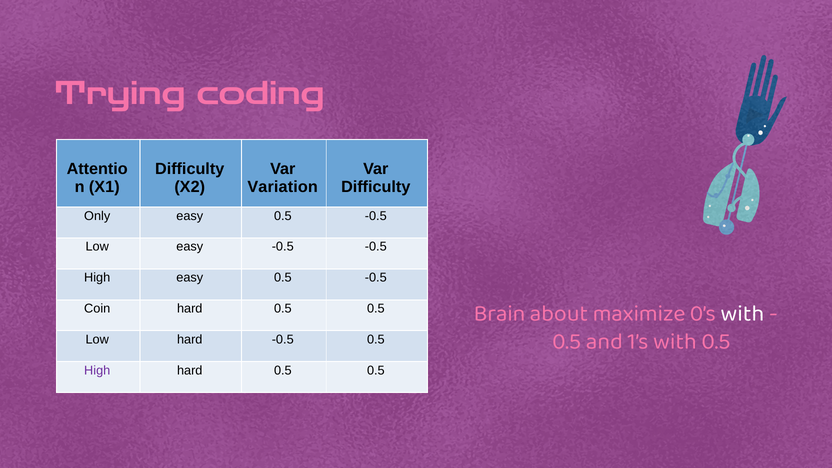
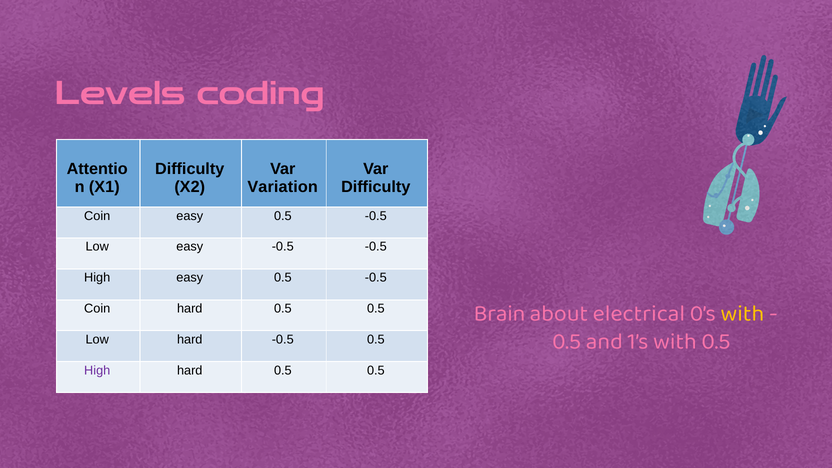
Trying: Trying -> Levels (120, 94)
Only: Only -> Coin (97, 216)
maximize: maximize -> electrical (639, 313)
with colour: white -> yellow (742, 313)
